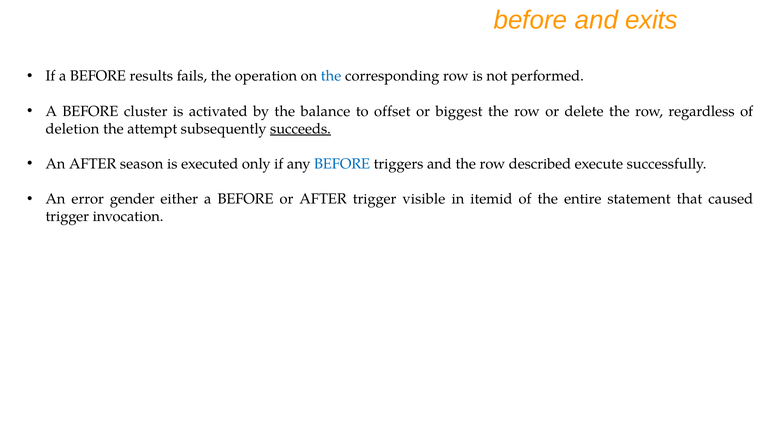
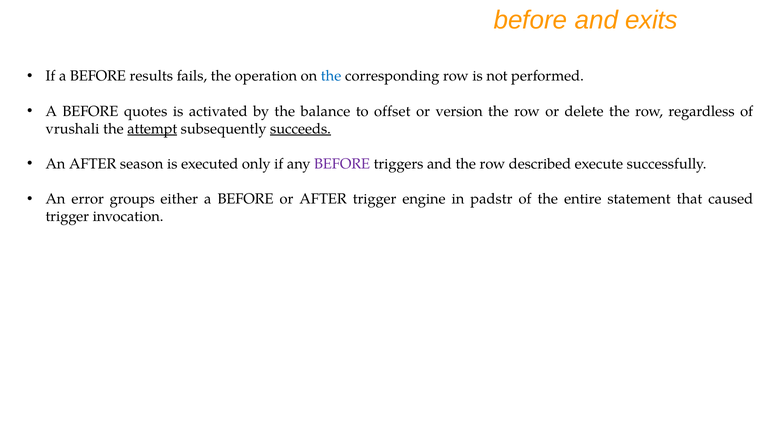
cluster: cluster -> quotes (146, 111)
biggest: biggest -> version (459, 111)
deletion: deletion -> vrushali (72, 129)
attempt underline: none -> present (152, 129)
BEFORE colour: blue -> purple (342, 164)
gender: gender -> groups (132, 199)
visible: visible -> engine (424, 199)
itemid: itemid -> padstr (491, 199)
